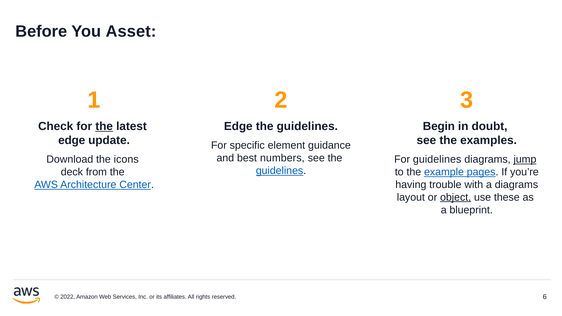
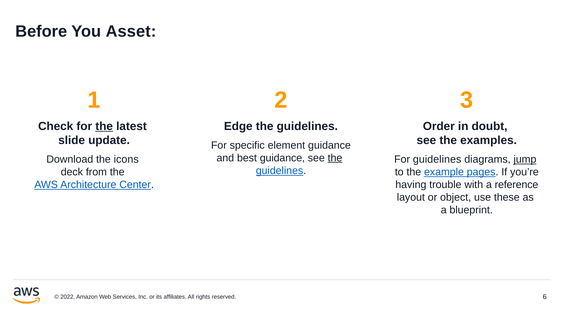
Begin: Begin -> Order (439, 126)
edge: edge -> slide (72, 140)
best numbers: numbers -> guidance (282, 158)
the underline: none -> present (335, 158)
a diagrams: diagrams -> reference (517, 185)
object underline: present -> none (456, 197)
